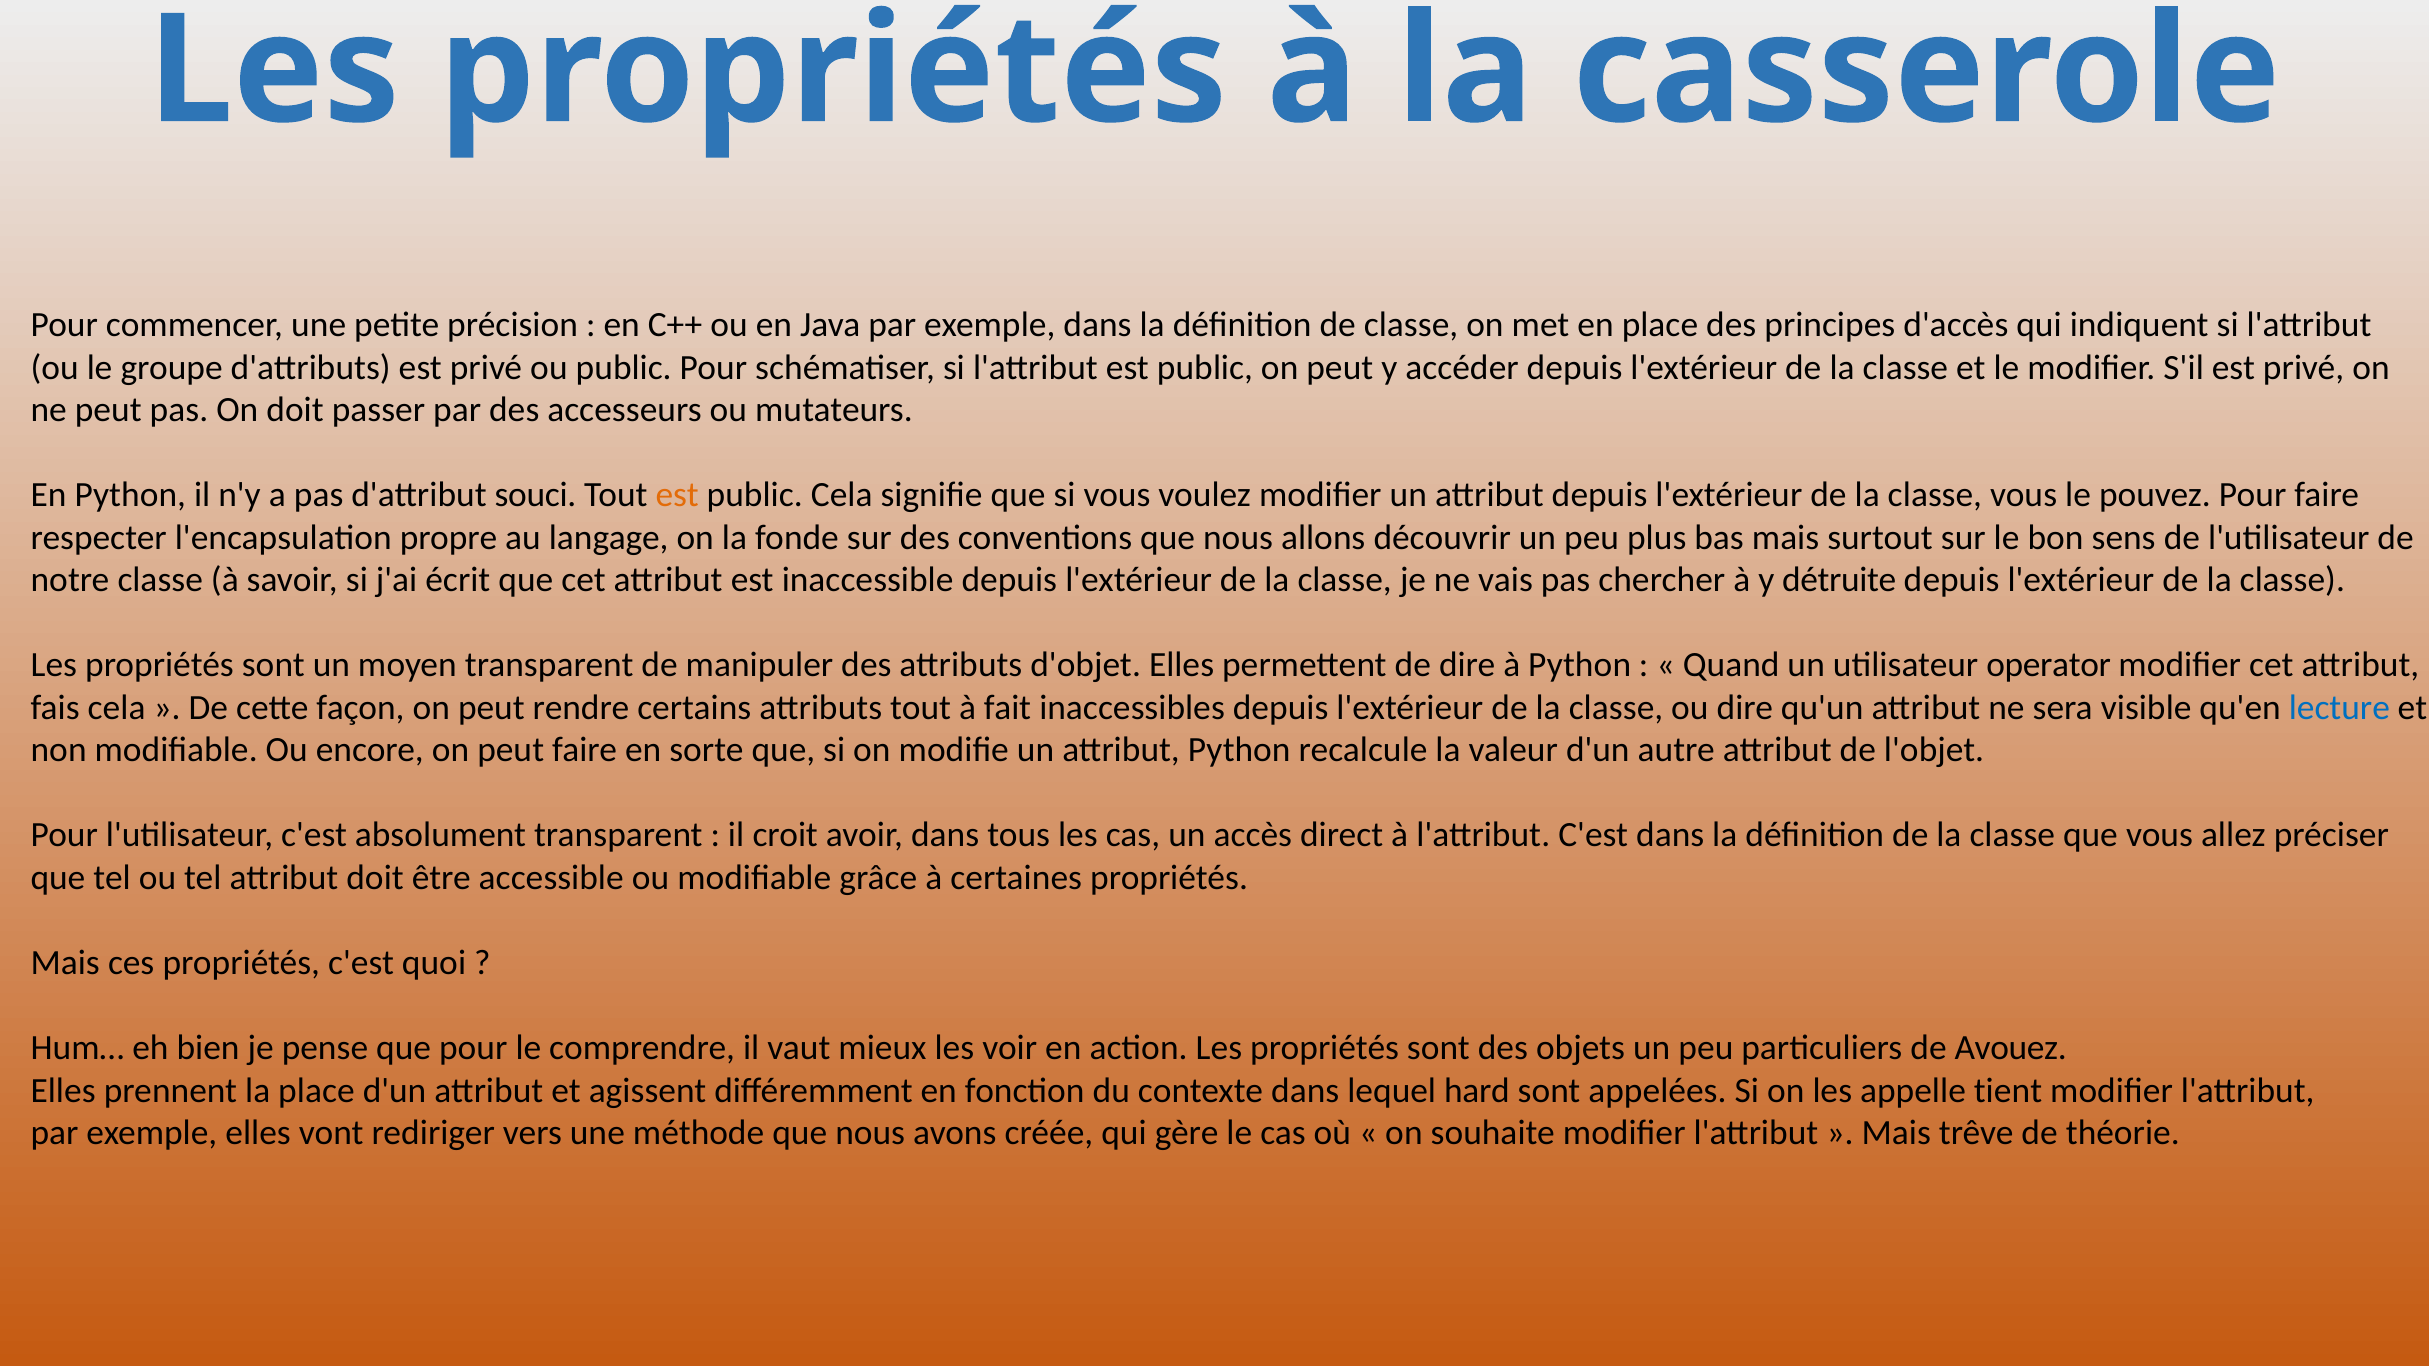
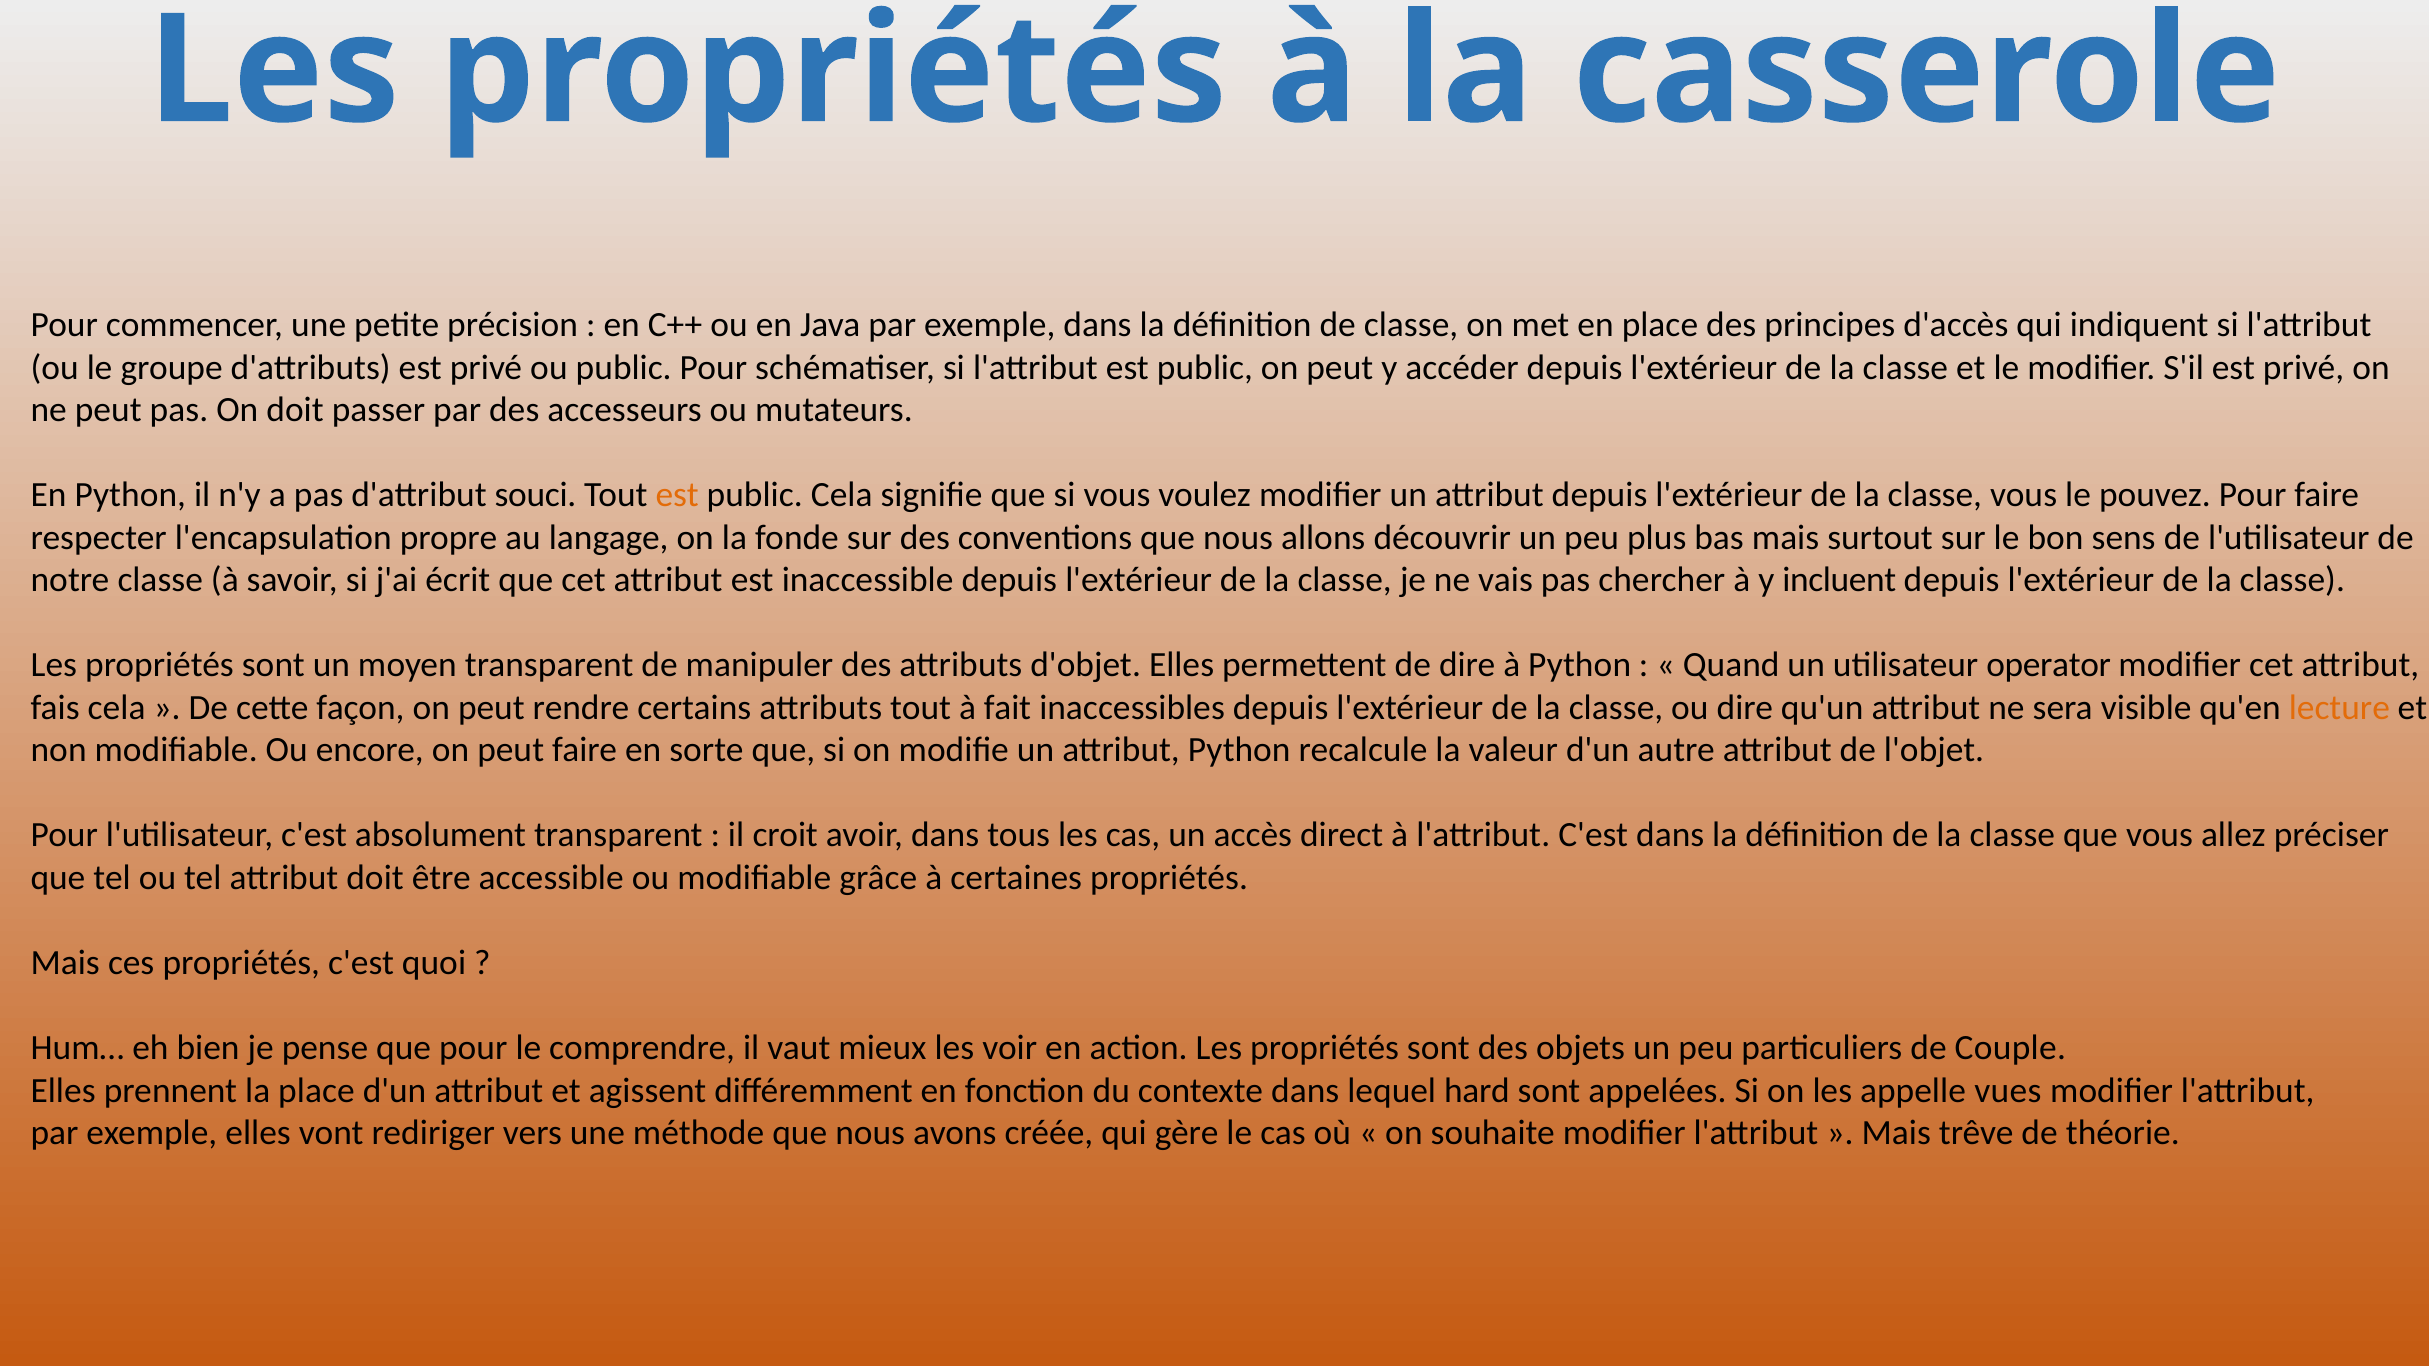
détruite: détruite -> incluent (1839, 580)
lecture colour: blue -> orange (2339, 708)
Avouez: Avouez -> Couple (2010, 1048)
tient: tient -> vues (2008, 1091)
